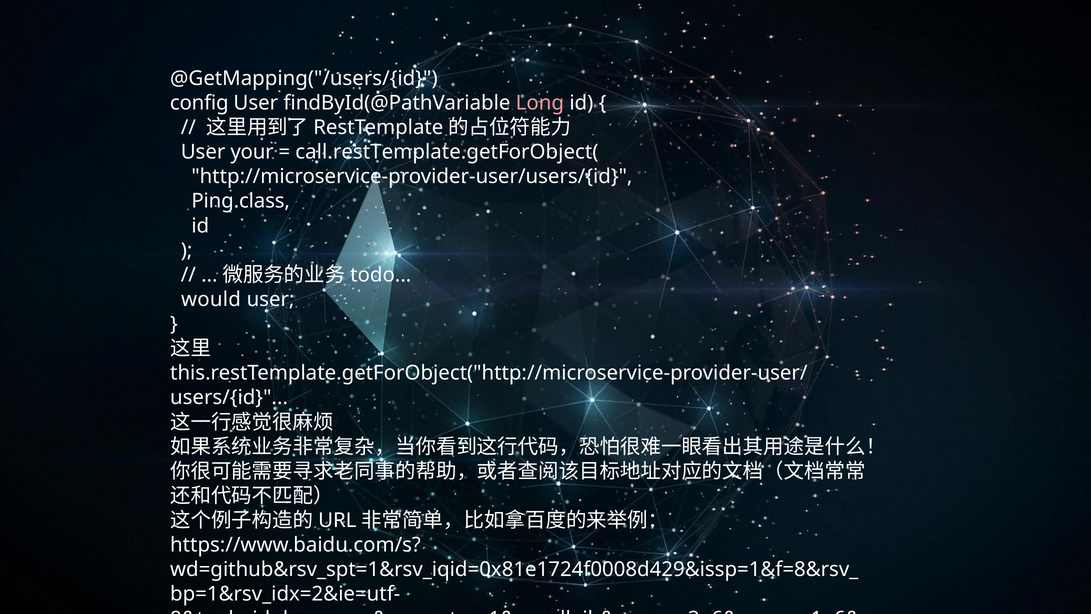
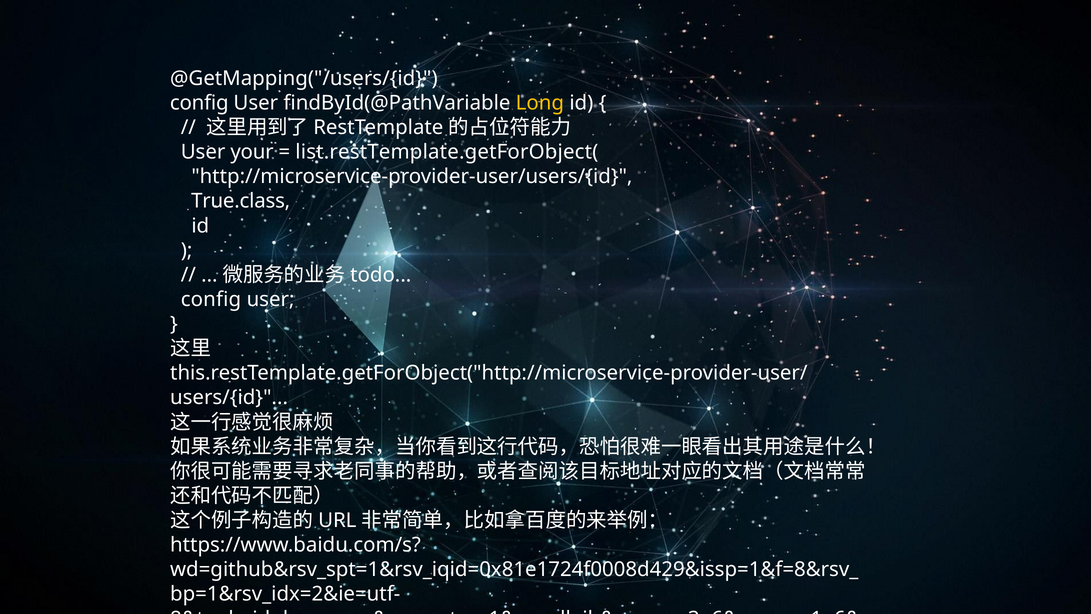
Long colour: pink -> yellow (540, 103)
call.restTemplate.getForObject(: call.restTemplate.getForObject( -> list.restTemplate.getForObject( (447, 152)
Ping.class: Ping.class -> True.class (241, 201)
would: would -> config (211, 299)
